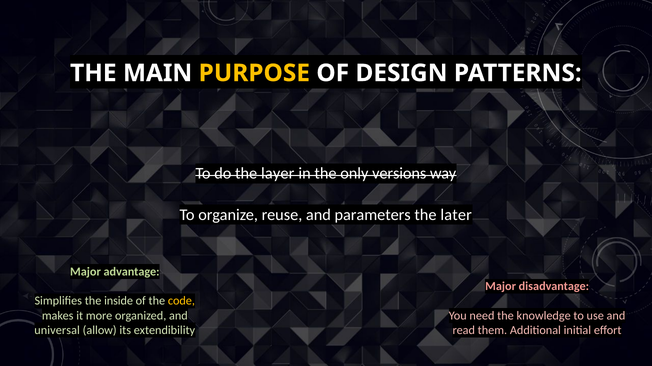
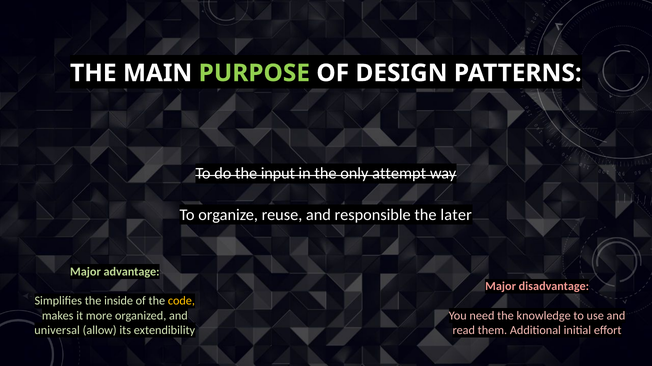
PURPOSE colour: yellow -> light green (254, 73)
layer: layer -> input (278, 174)
versions: versions -> attempt (399, 174)
parameters: parameters -> responsible (373, 215)
